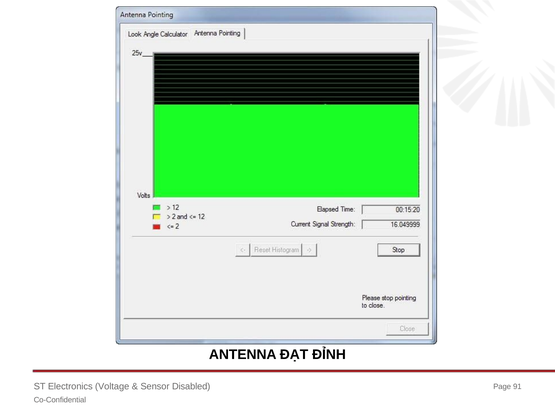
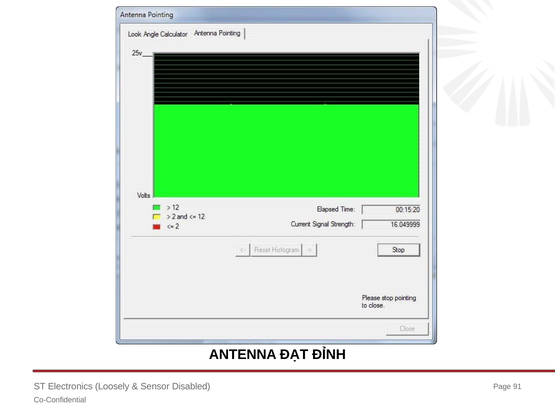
Voltage: Voltage -> Loosely (112, 386)
